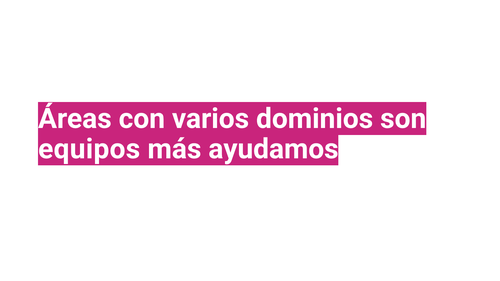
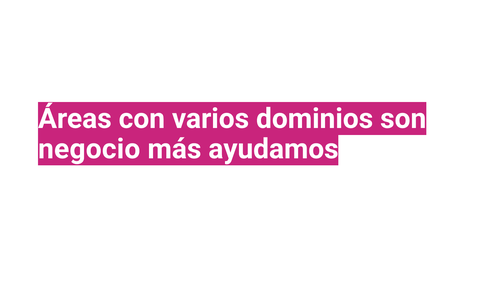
equipos: equipos -> negocio (89, 149)
